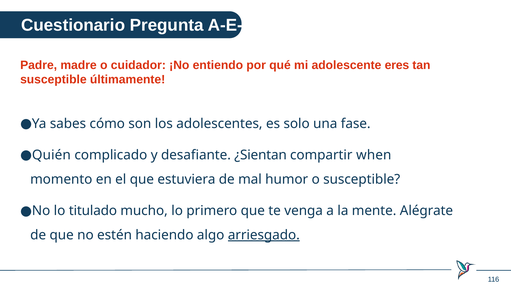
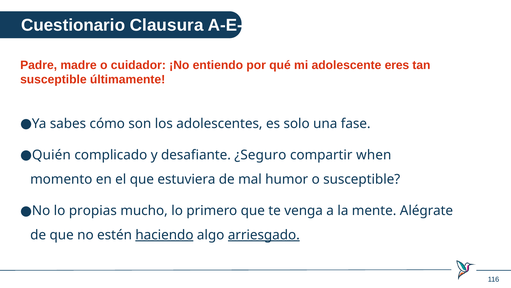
Pregunta: Pregunta -> Clausura (167, 25)
¿Sientan: ¿Sientan -> ¿Seguro (260, 155)
titulado: titulado -> propias (93, 210)
haciendo underline: none -> present (164, 235)
